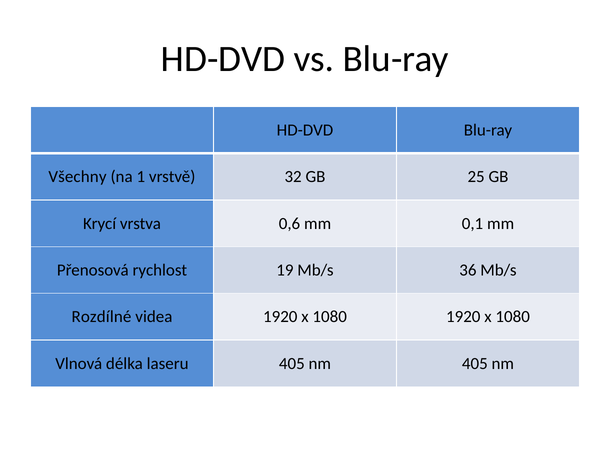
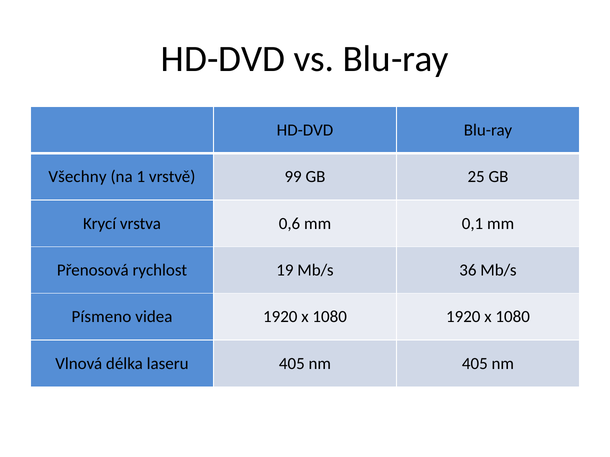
32: 32 -> 99 (293, 177)
Rozdílné: Rozdílné -> Písmeno (101, 317)
